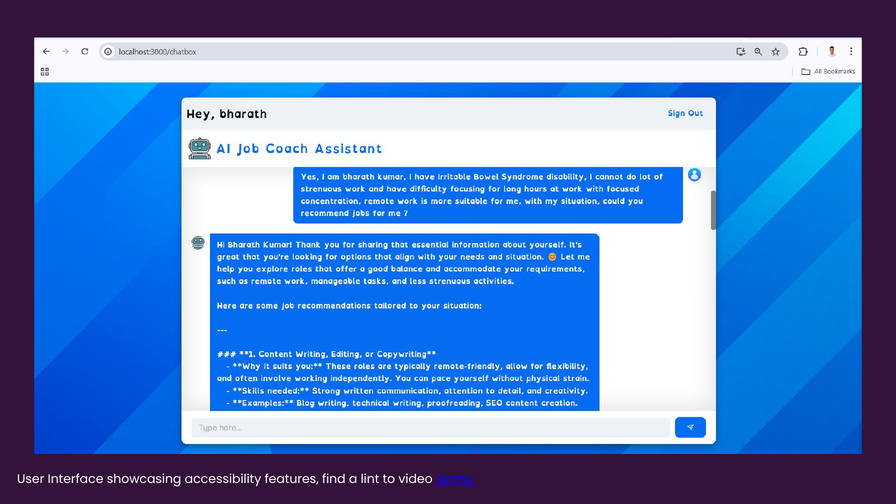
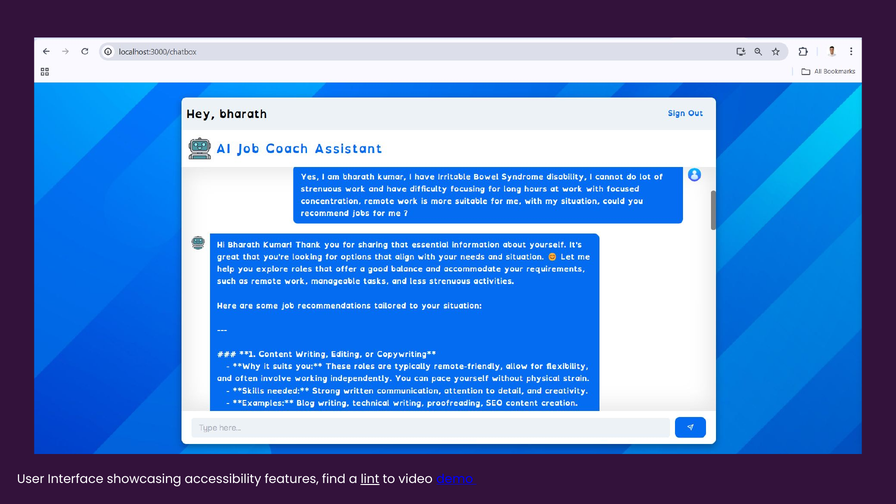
lint underline: none -> present (370, 479)
